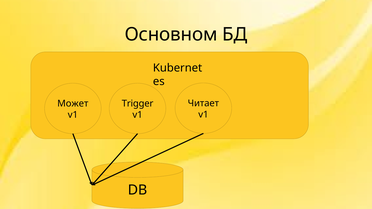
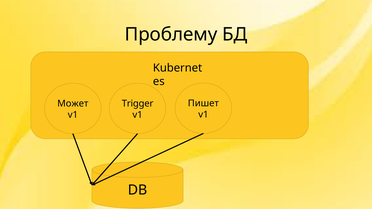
Основном: Основном -> Проблему (171, 35)
Читает: Читает -> Пишет (203, 103)
